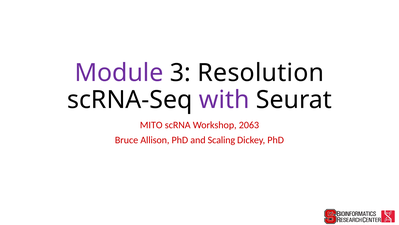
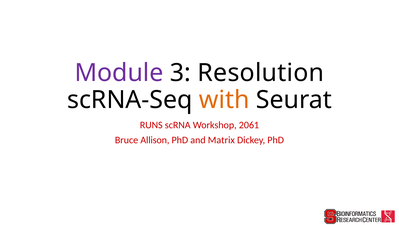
with colour: purple -> orange (224, 100)
MITO: MITO -> RUNS (151, 125)
2063: 2063 -> 2061 (249, 125)
Scaling: Scaling -> Matrix (221, 140)
